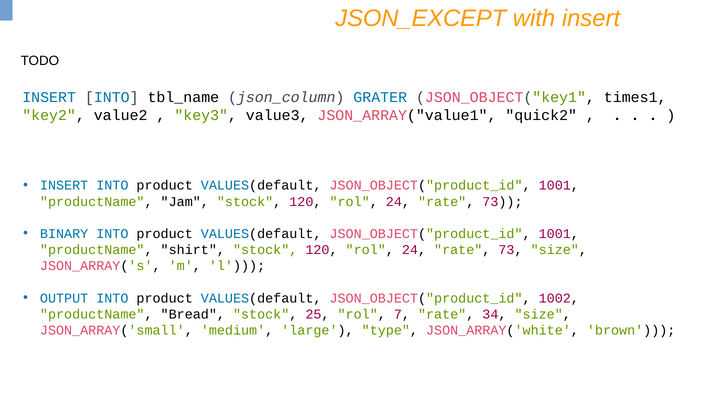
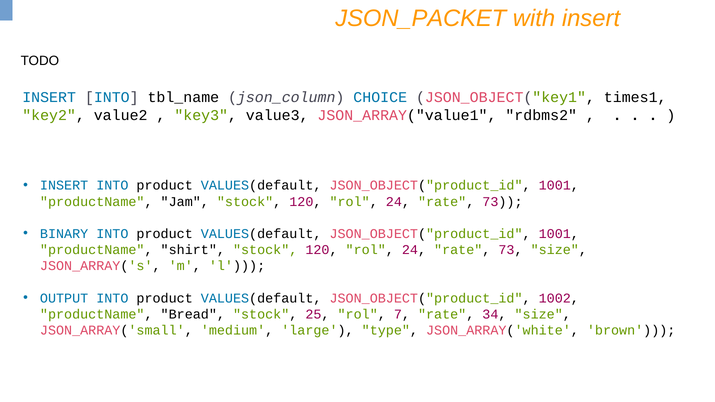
JSON_EXCEPT: JSON_EXCEPT -> JSON_PACKET (421, 19)
GRATER: GRATER -> CHOICE (380, 97)
quick2: quick2 -> rdbms2 (541, 115)
